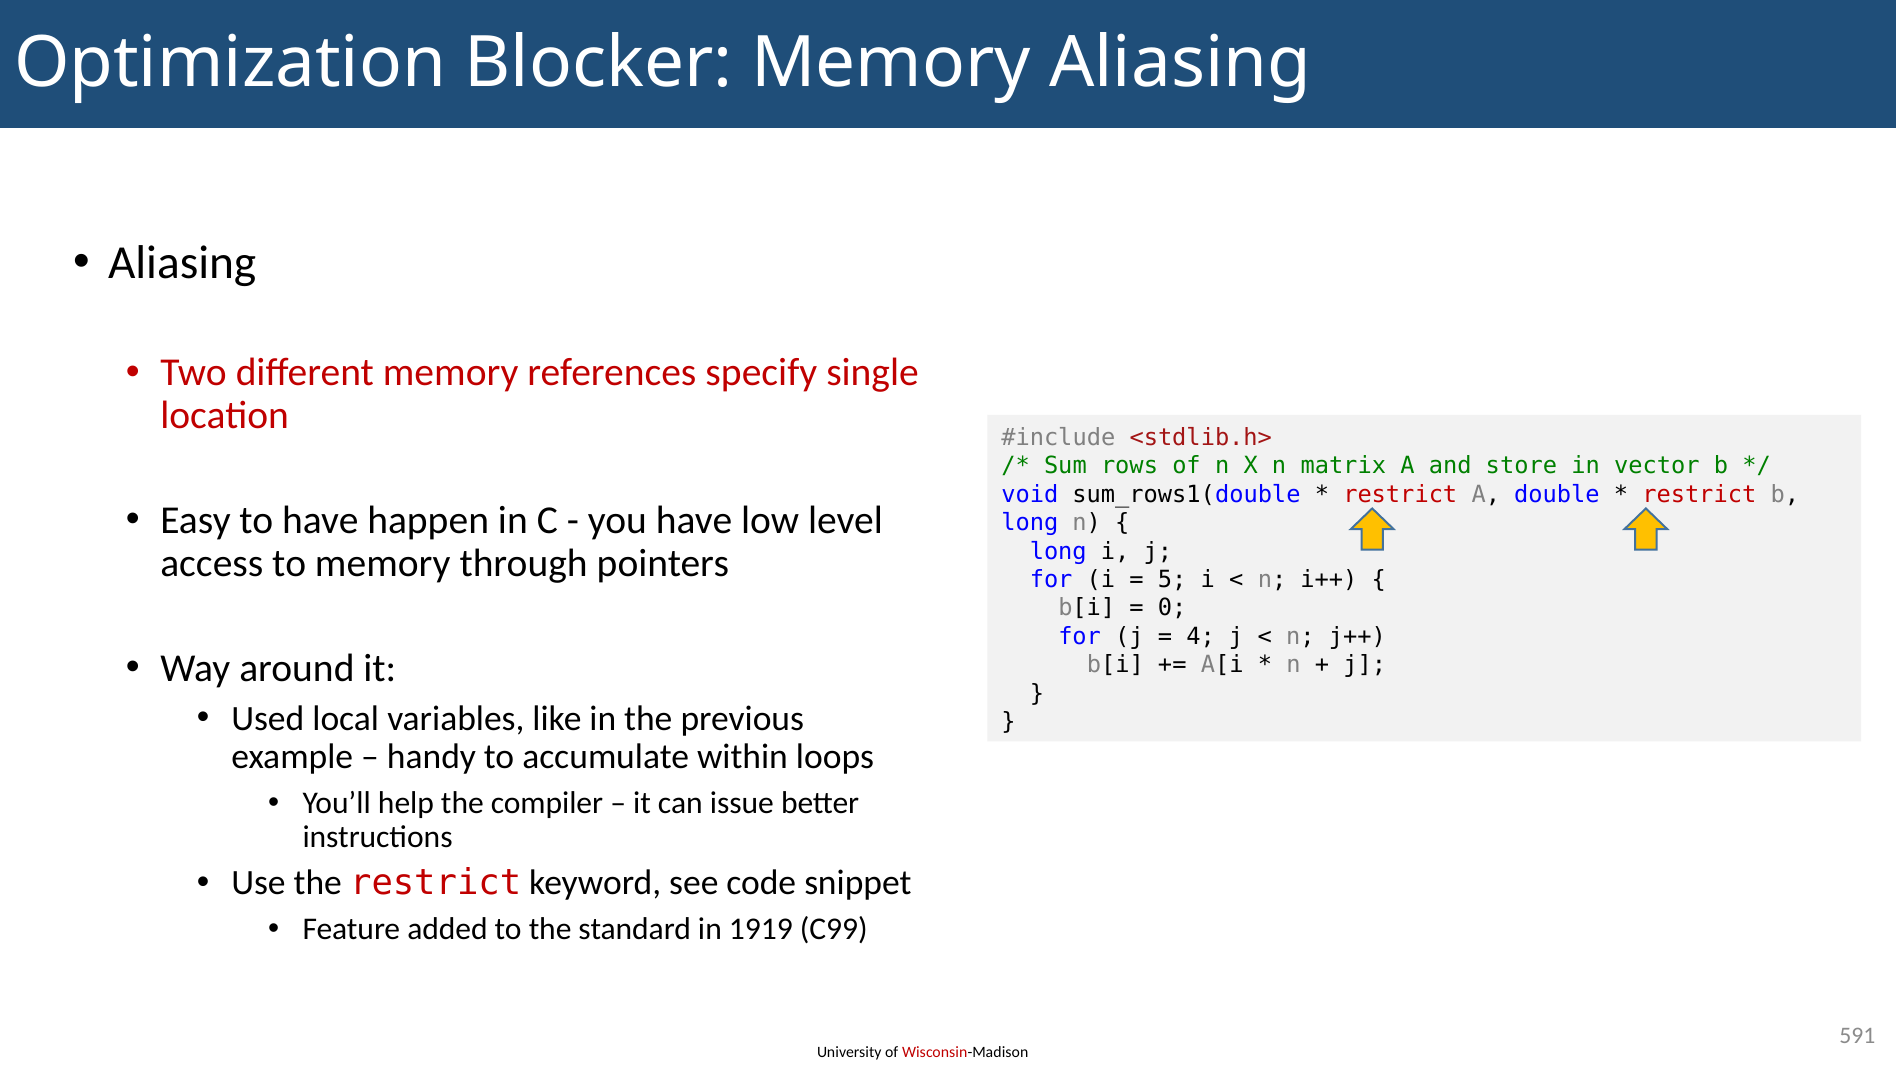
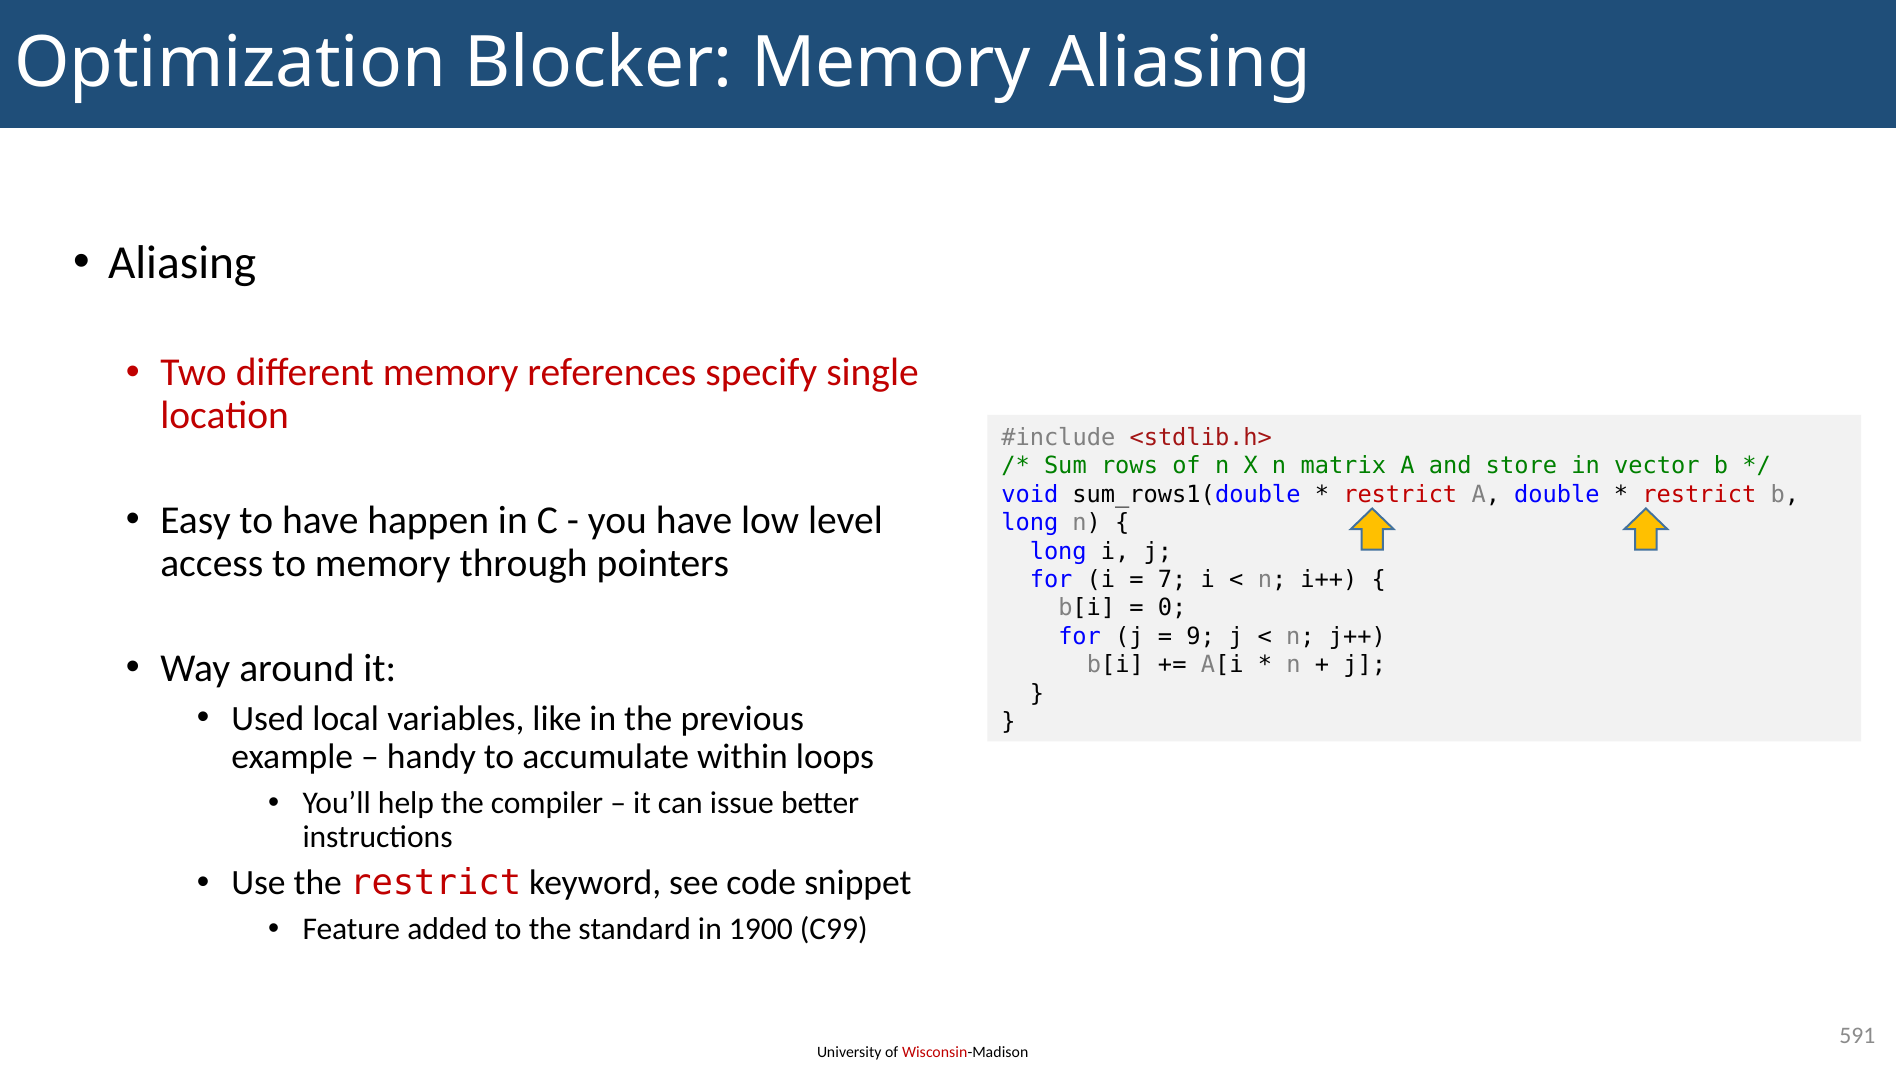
5: 5 -> 7 (1172, 580)
4: 4 -> 9 (1201, 637)
1919: 1919 -> 1900 (761, 930)
